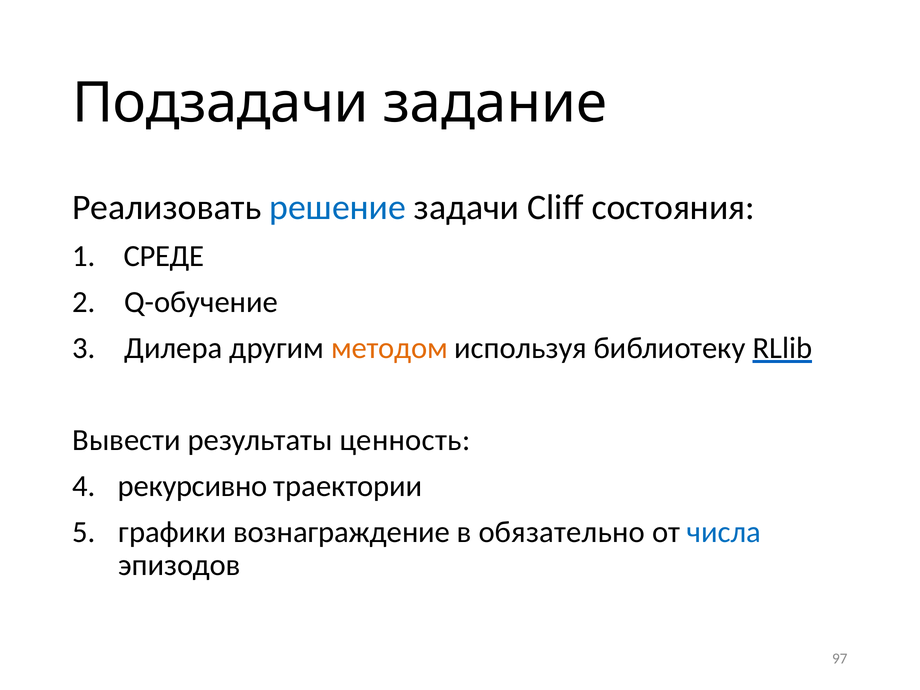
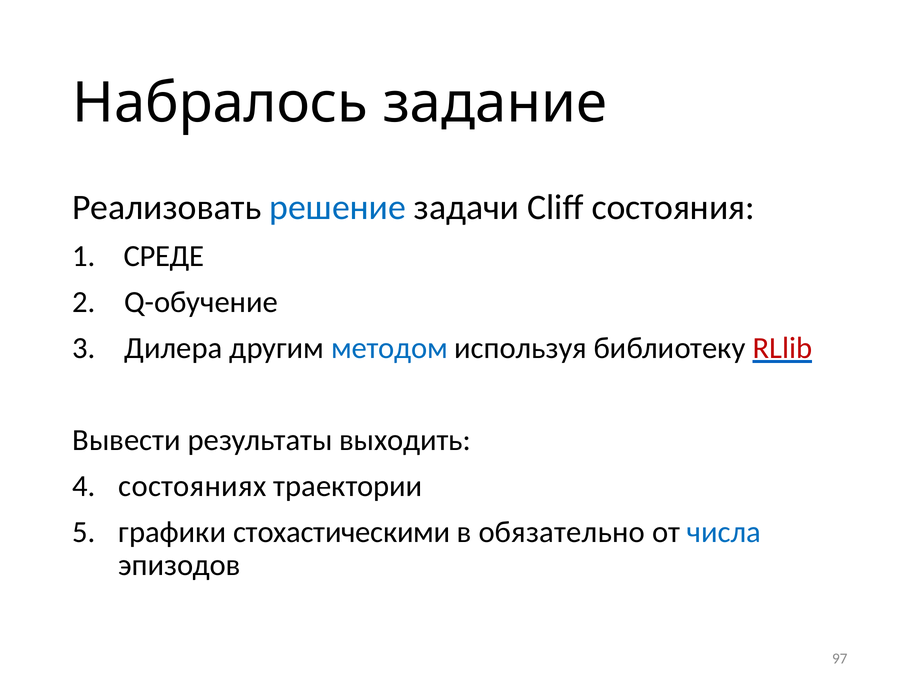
Подзадачи: Подзадачи -> Набралось (220, 103)
методом colour: orange -> blue (389, 348)
RLlib colour: black -> red (782, 348)
ценность: ценность -> выходить (405, 440)
рекурсивно: рекурсивно -> состояниях (192, 486)
вознаграждение: вознаграждение -> стохастическими (342, 532)
